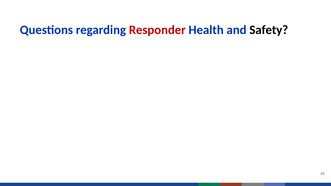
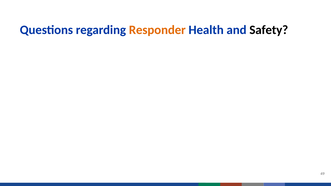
Responder colour: red -> orange (157, 30)
